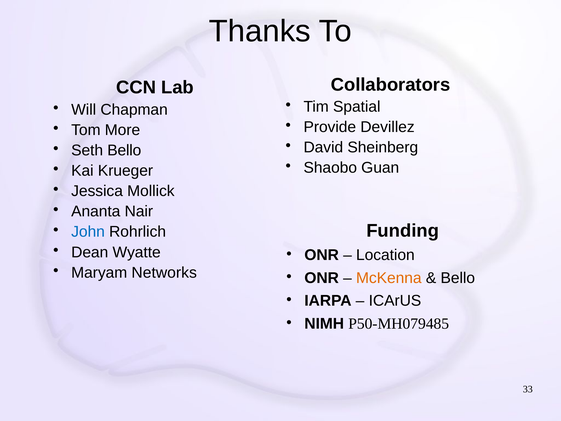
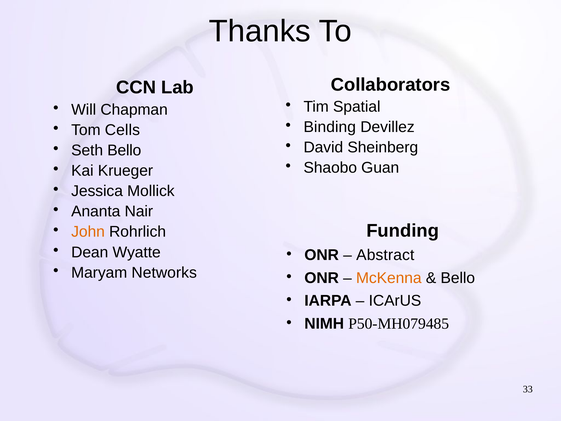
Provide: Provide -> Binding (330, 127)
More: More -> Cells (122, 130)
John colour: blue -> orange (88, 232)
Location: Location -> Abstract (385, 255)
